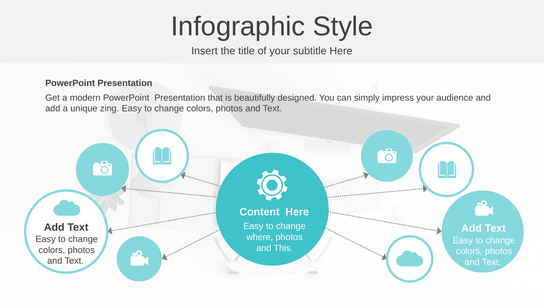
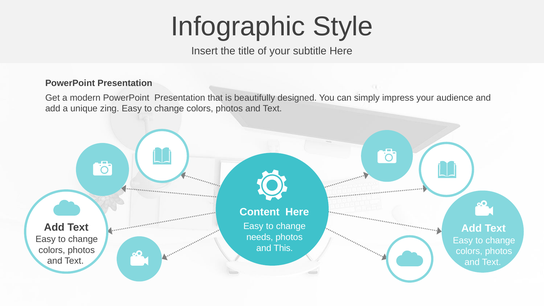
where: where -> needs (260, 237)
